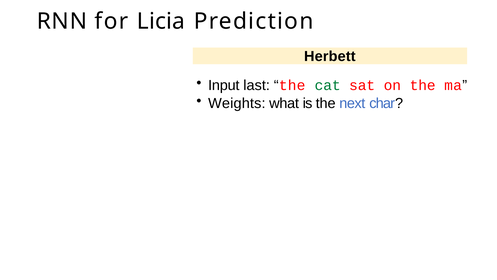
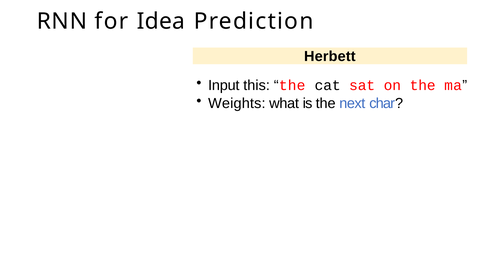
Licia: Licia -> Idea (161, 21)
last: last -> this (257, 85)
cat colour: green -> black (328, 85)
